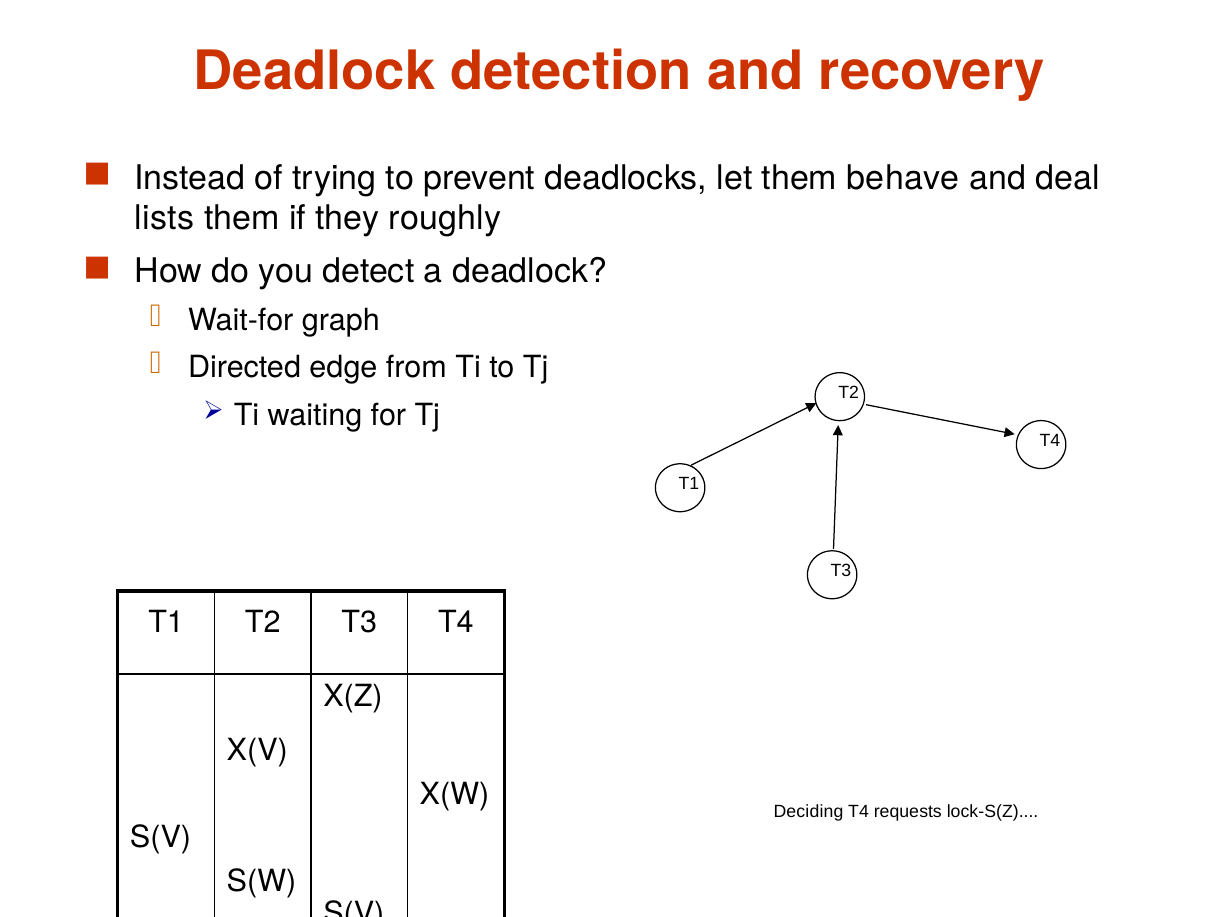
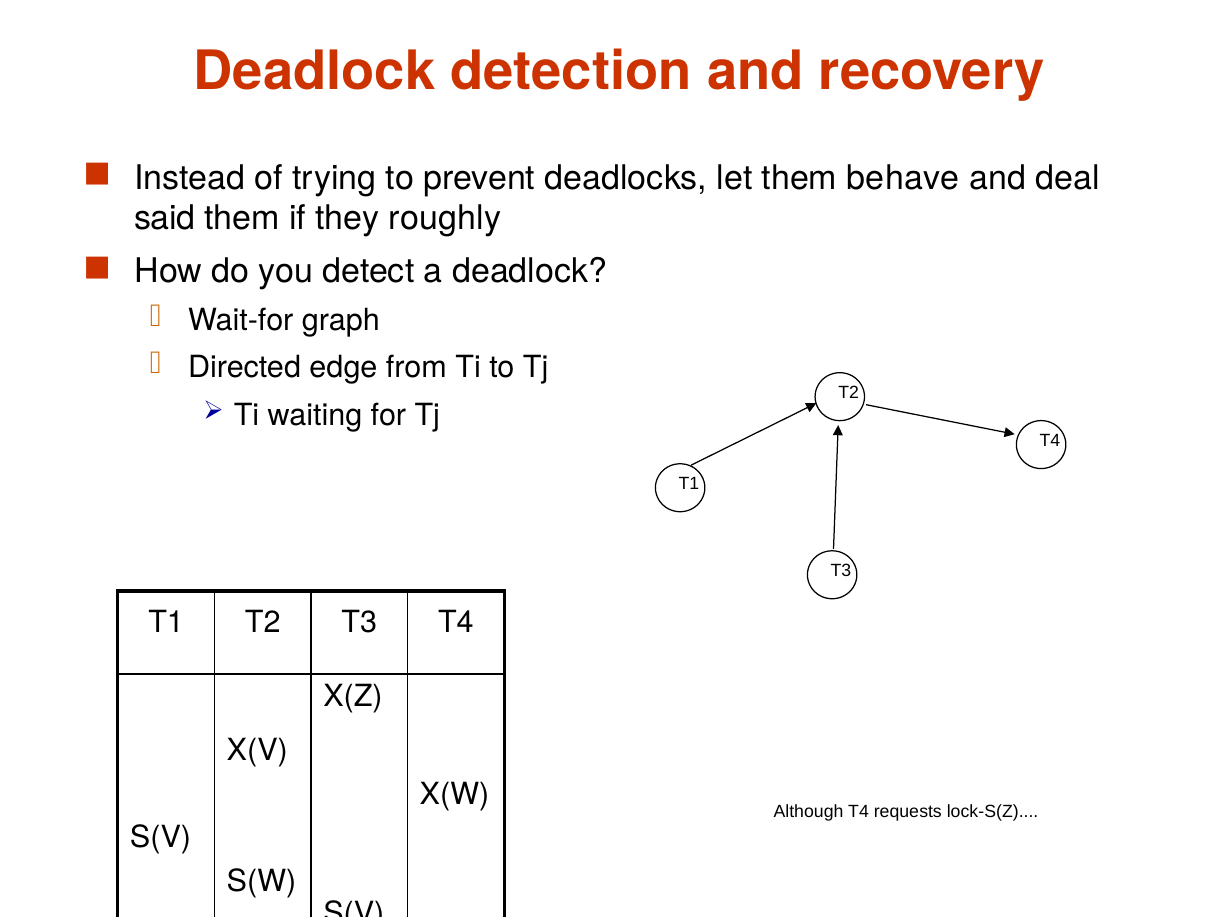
lists: lists -> said (165, 219)
Deciding: Deciding -> Although (809, 812)
